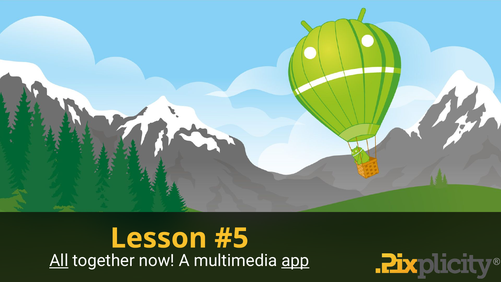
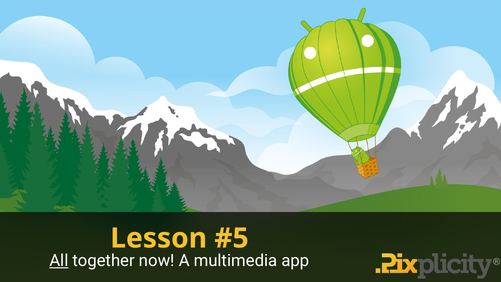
app underline: present -> none (295, 260)
